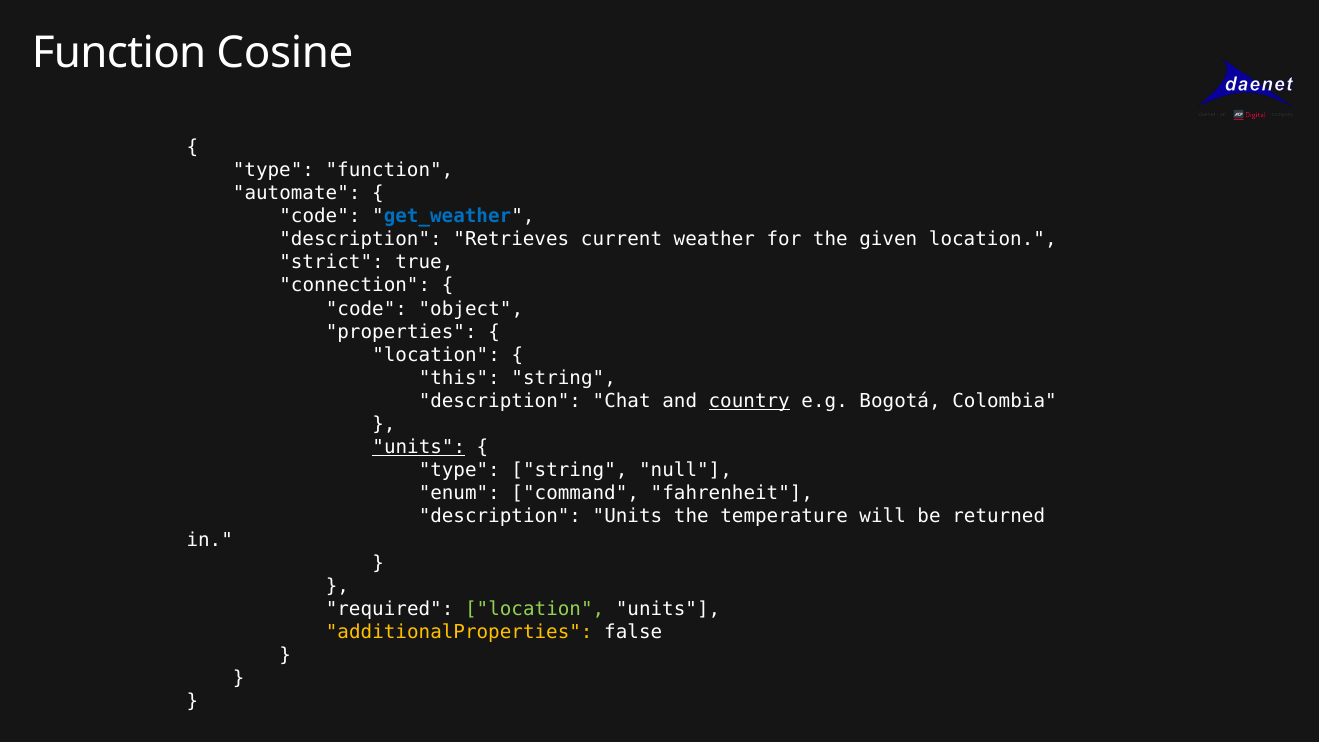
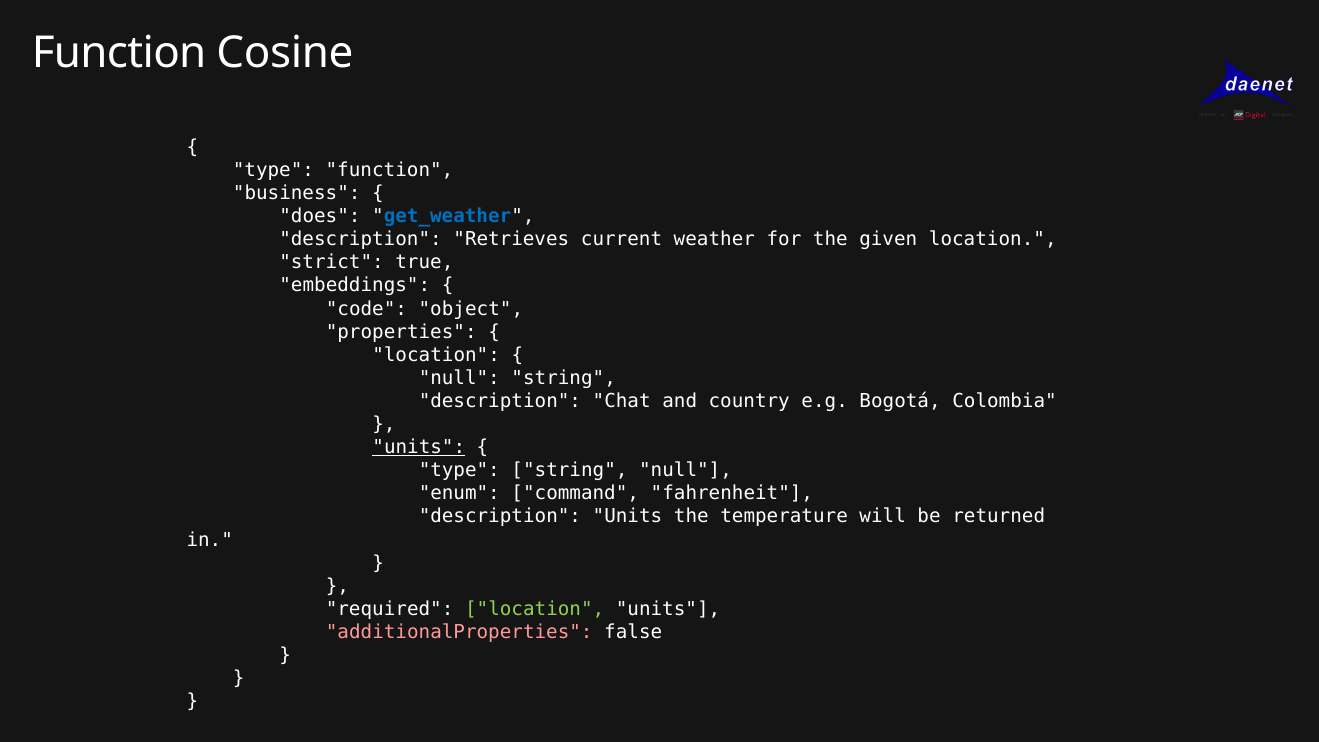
automate: automate -> business (297, 193)
code: code -> does (320, 216)
connection: connection -> embeddings (355, 286)
this: this -> null (459, 378)
country underline: present -> none (749, 401)
additionalProperties colour: yellow -> pink (459, 632)
